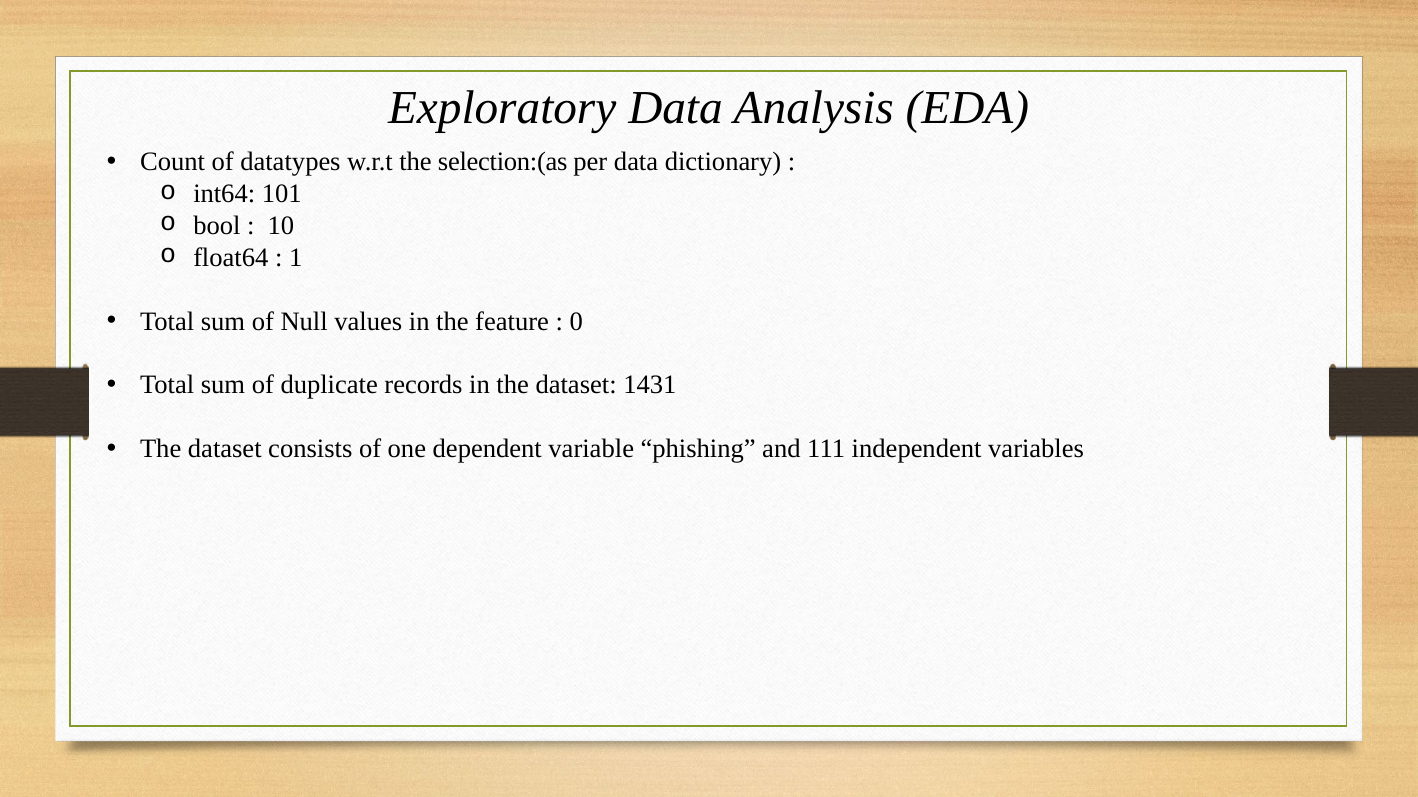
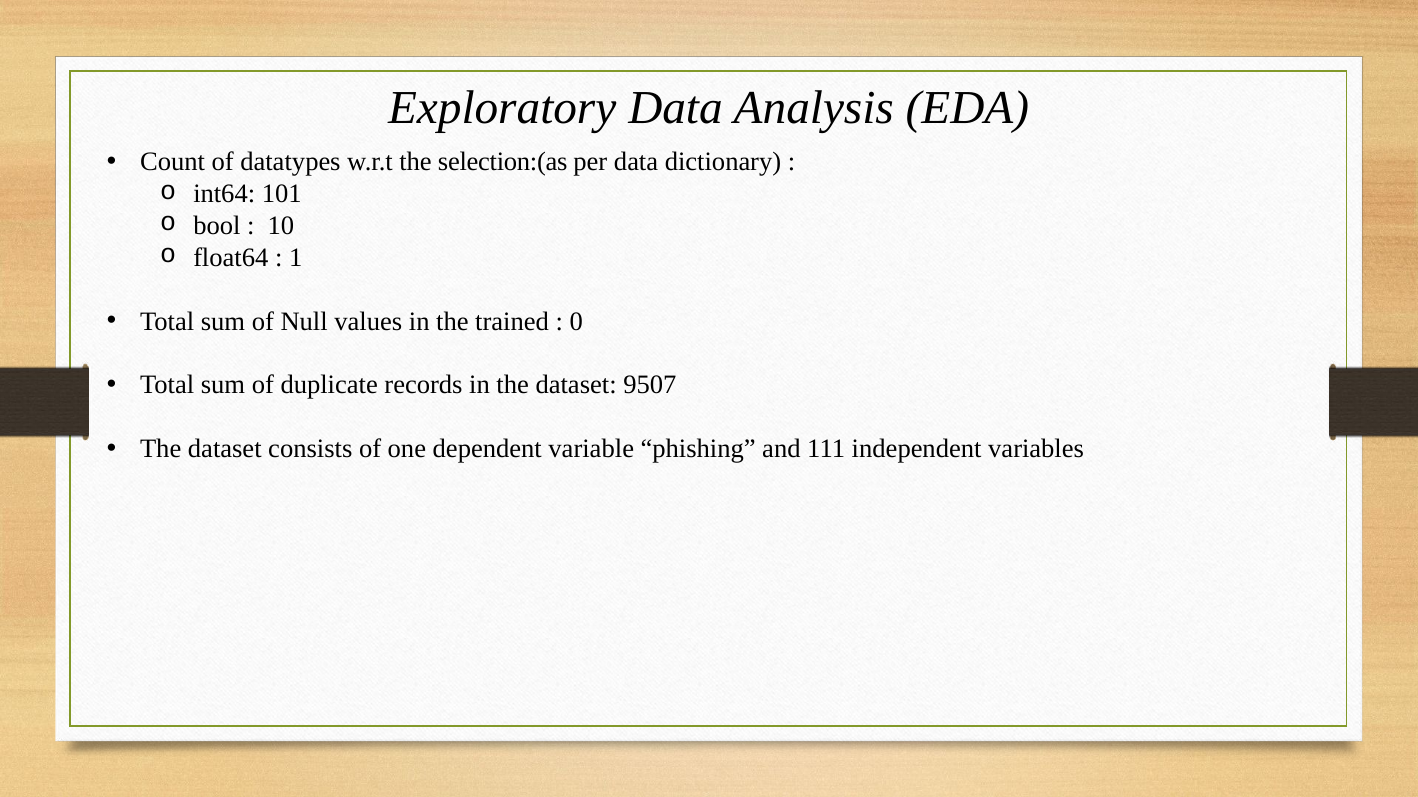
feature: feature -> trained (512, 322)
1431: 1431 -> 9507 (650, 385)
